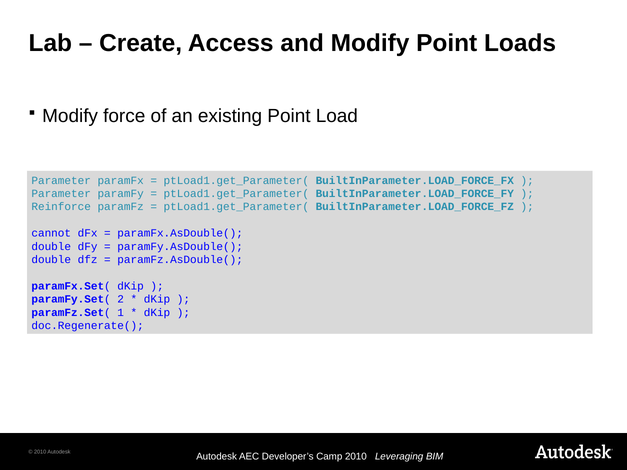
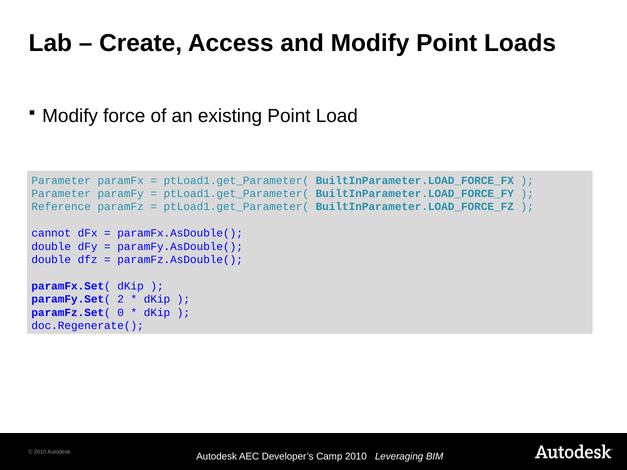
Reinforce: Reinforce -> Reference (61, 207)
1: 1 -> 0 (121, 313)
